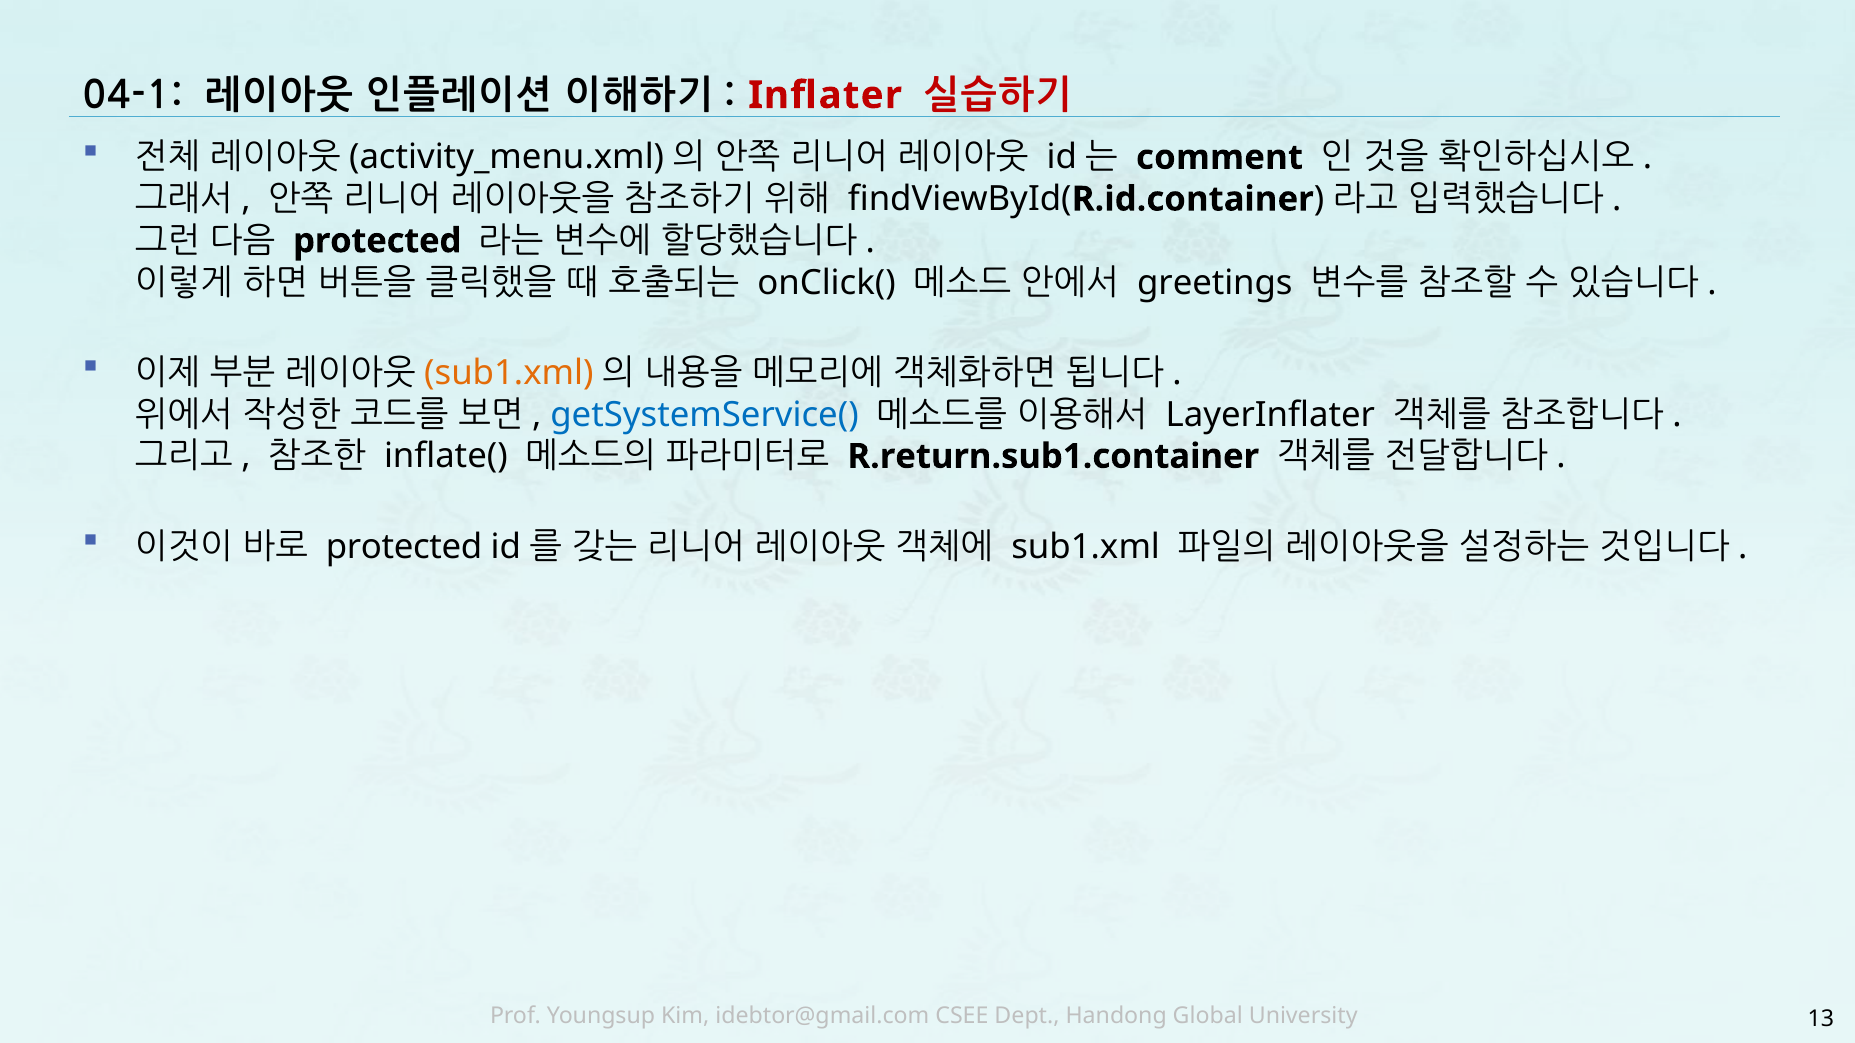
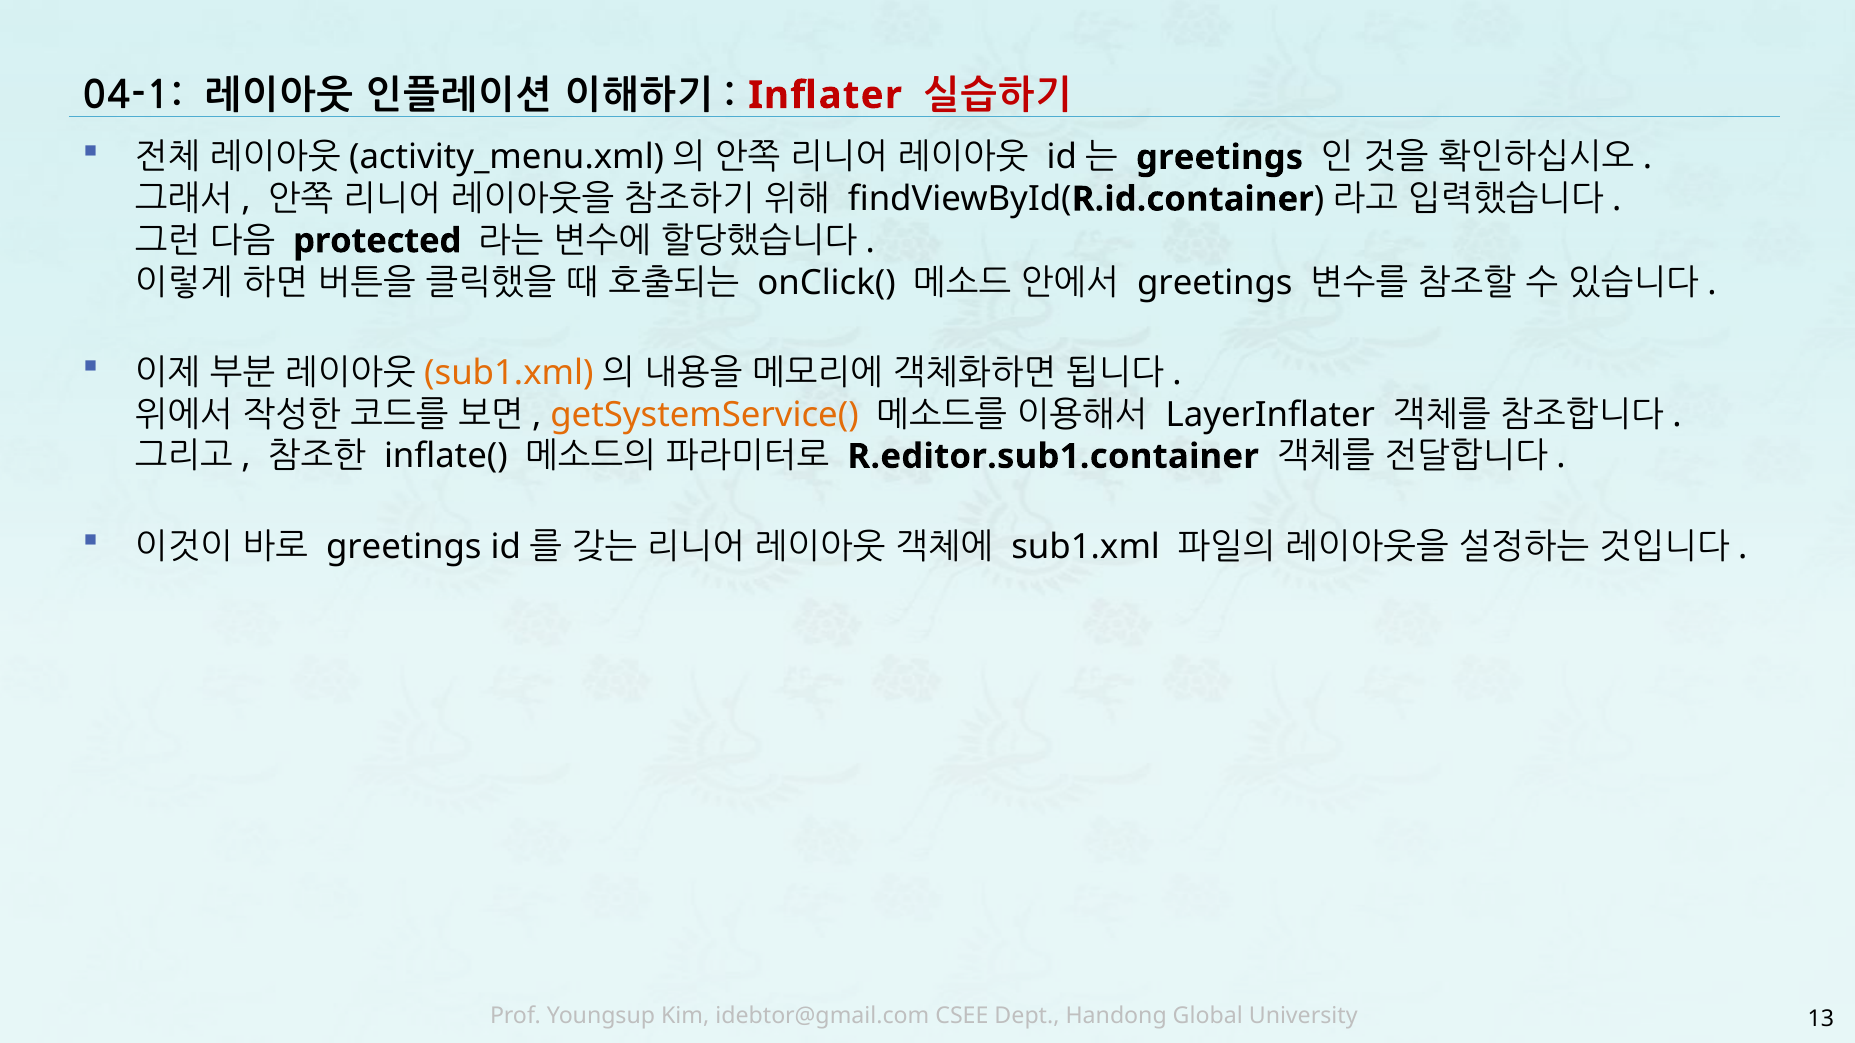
comment: comment -> greetings (1220, 157)
getSystemService( colour: blue -> orange (704, 415)
R.return.sub1.container: R.return.sub1.container -> R.editor.sub1.container (1053, 457)
protected: protected -> greetings (404, 547)
